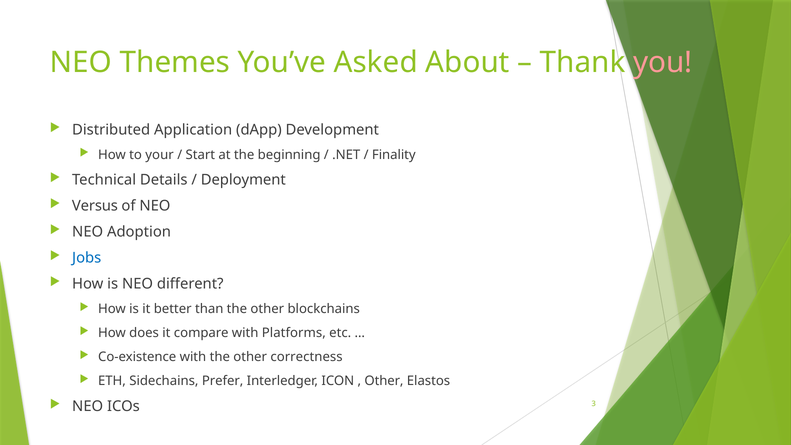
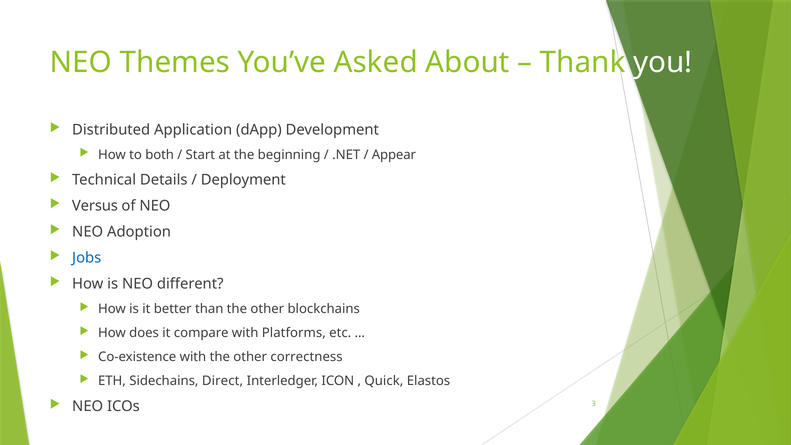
you colour: pink -> white (663, 62)
your: your -> both (160, 155)
Finality: Finality -> Appear (394, 155)
Prefer: Prefer -> Direct (223, 381)
Other: Other -> Quick (384, 381)
